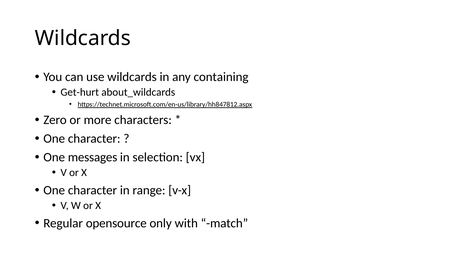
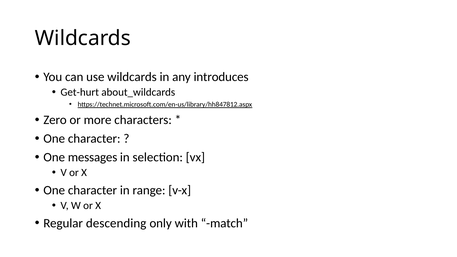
containing: containing -> introduces (221, 77)
opensource: opensource -> descending (116, 223)
